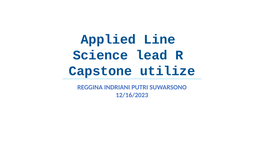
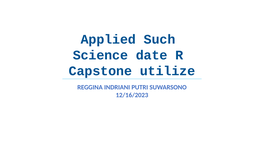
Line: Line -> Such (160, 40)
lead: lead -> date (152, 55)
